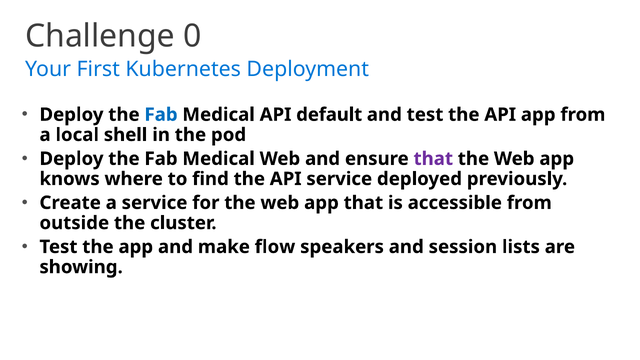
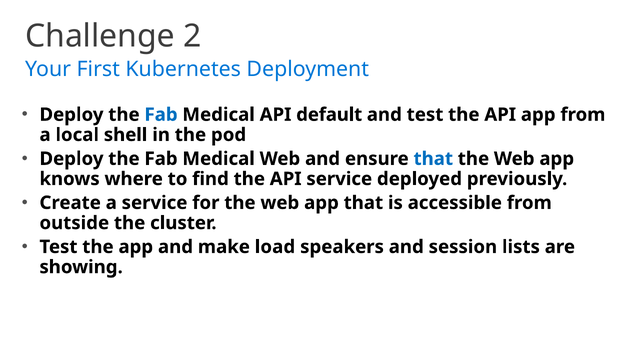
0: 0 -> 2 (192, 36)
that colour: purple -> blue (433, 159)
flow: flow -> load (275, 247)
